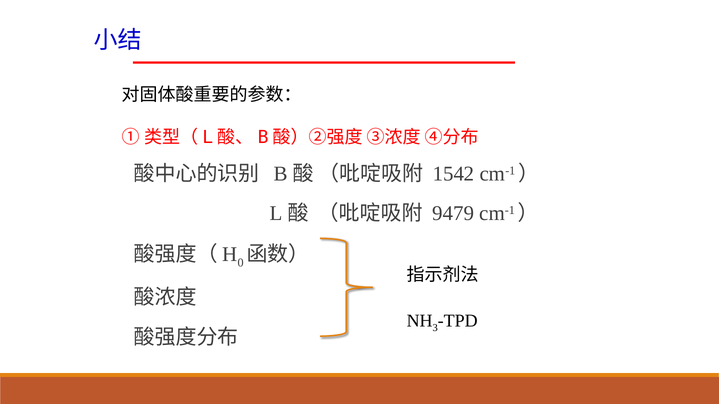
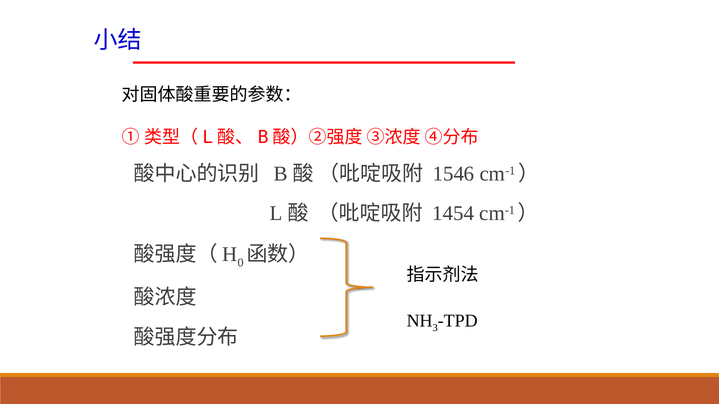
1542: 1542 -> 1546 (454, 174)
9479: 9479 -> 1454 (453, 214)
